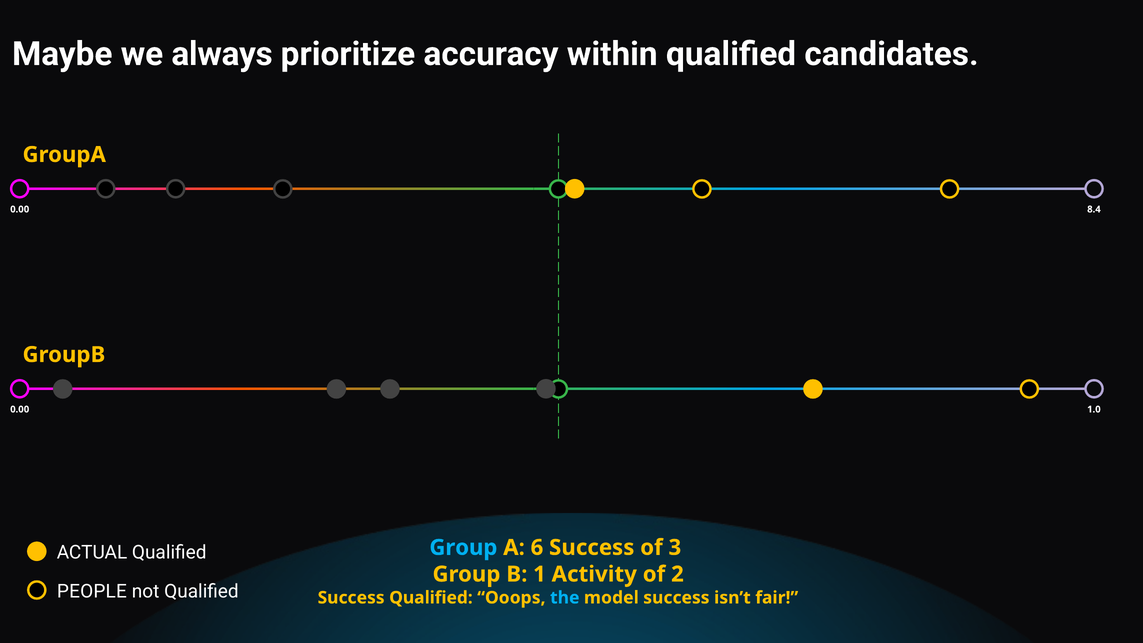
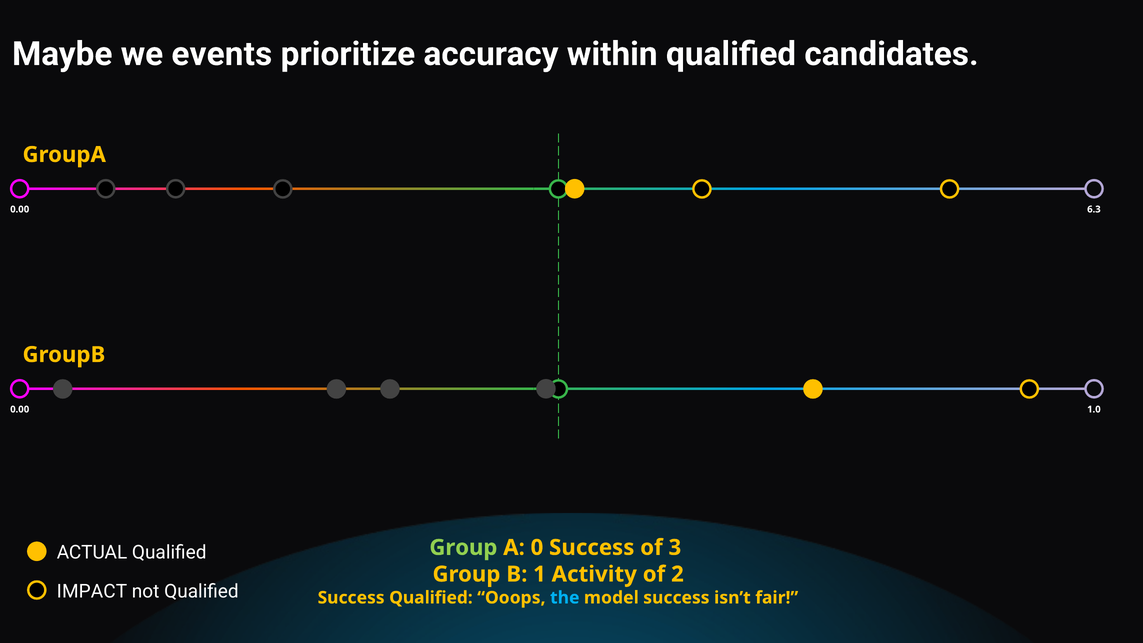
always: always -> events (222, 54)
8.4: 8.4 -> 6.3 (1094, 209)
Group colour: light blue -> light green (463, 548)
6: 6 -> 0 (537, 548)
PEOPLE: PEOPLE -> IMPACT (92, 591)
